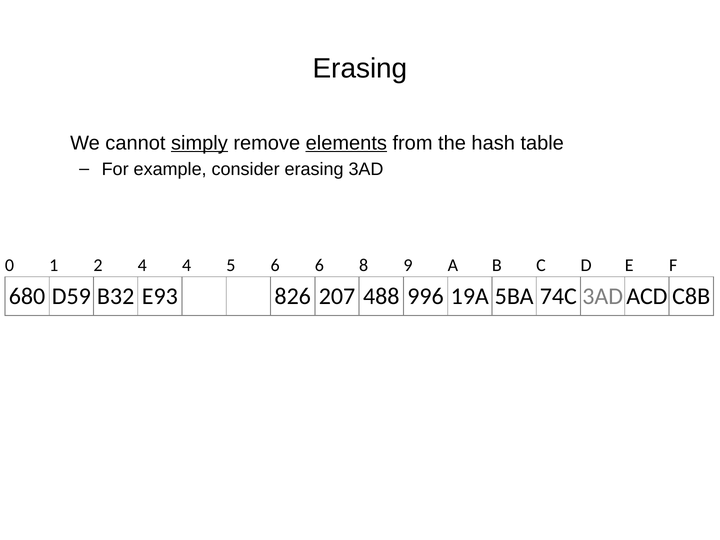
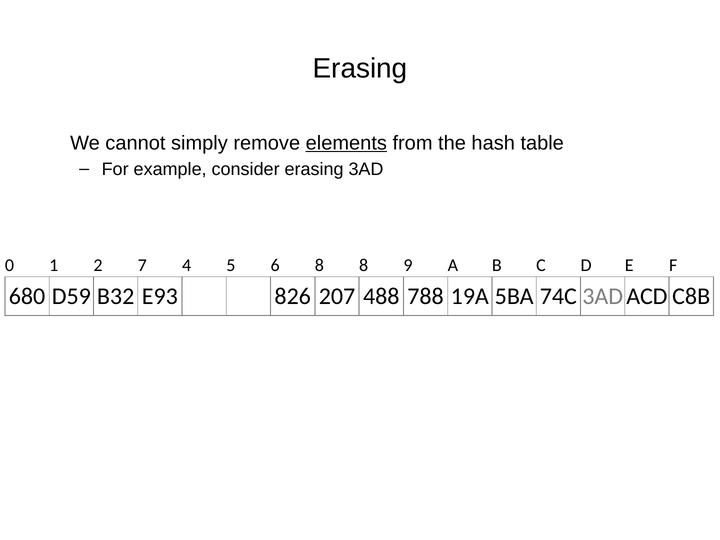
simply underline: present -> none (199, 143)
2 4: 4 -> 7 (142, 265)
6 6: 6 -> 8 (319, 265)
996: 996 -> 788 (426, 296)
